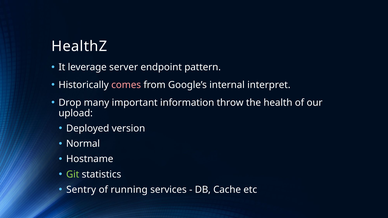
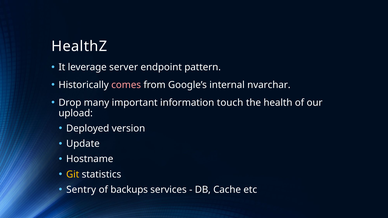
interpret: interpret -> nvarchar (269, 85)
throw: throw -> touch (230, 103)
Normal: Normal -> Update (83, 144)
Git colour: light green -> yellow (73, 175)
running: running -> backups (129, 190)
